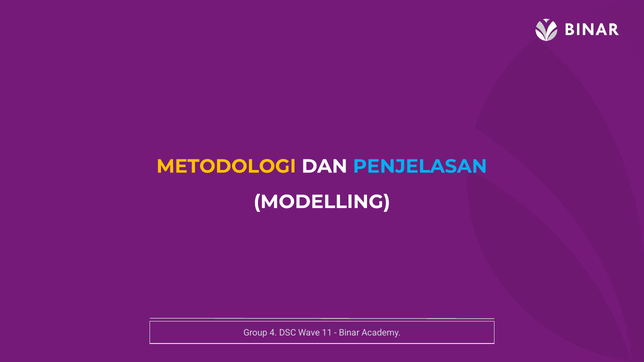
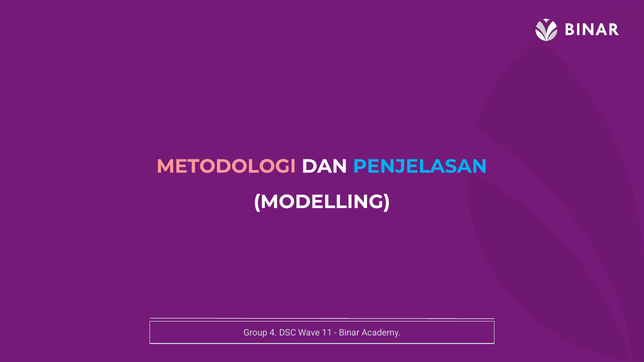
METODOLOGI colour: yellow -> pink (226, 166)
